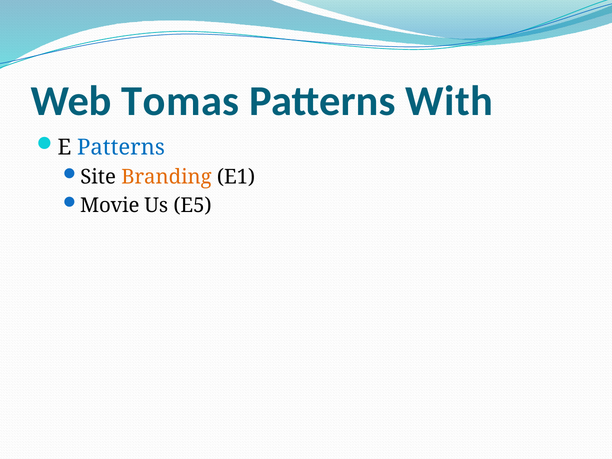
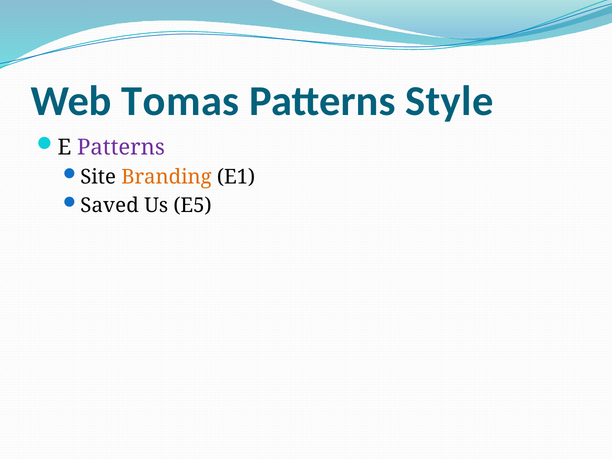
With: With -> Style (449, 101)
Patterns colour: blue -> purple (121, 147)
Movie: Movie -> Saved (110, 205)
